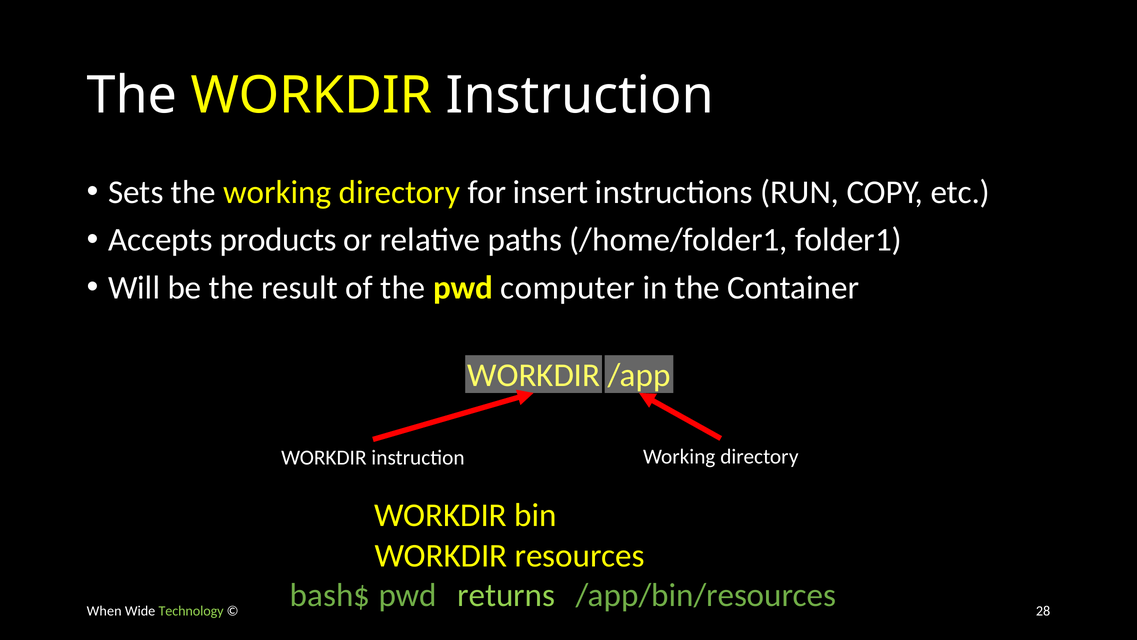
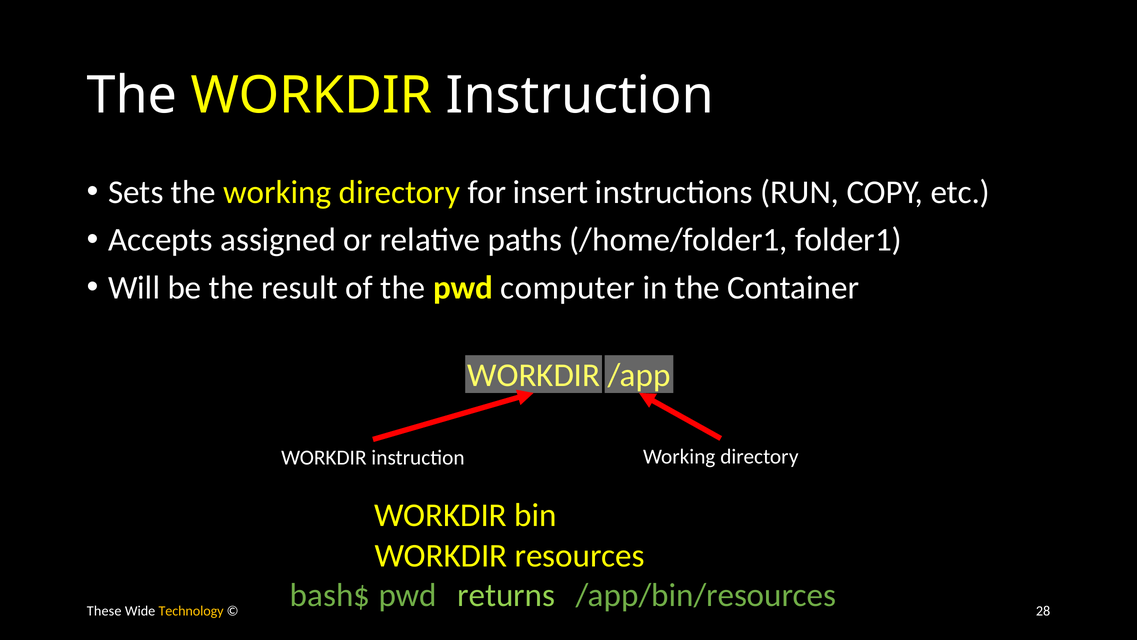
products: products -> assigned (278, 240)
When: When -> These (104, 611)
Technology colour: light green -> yellow (191, 611)
